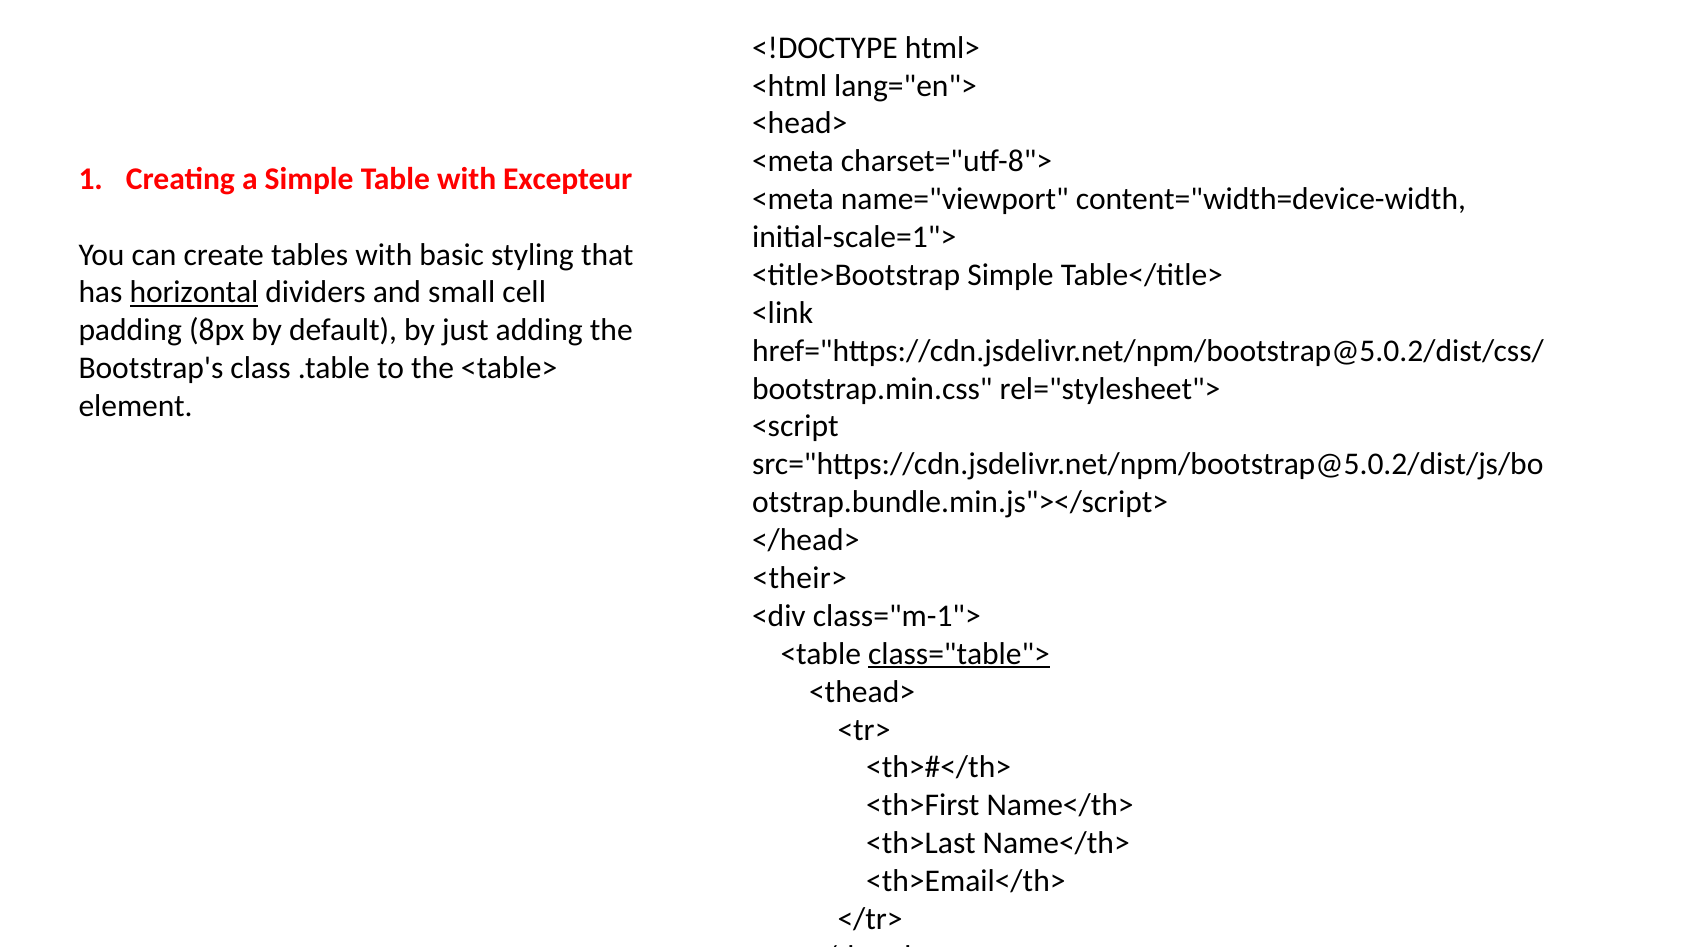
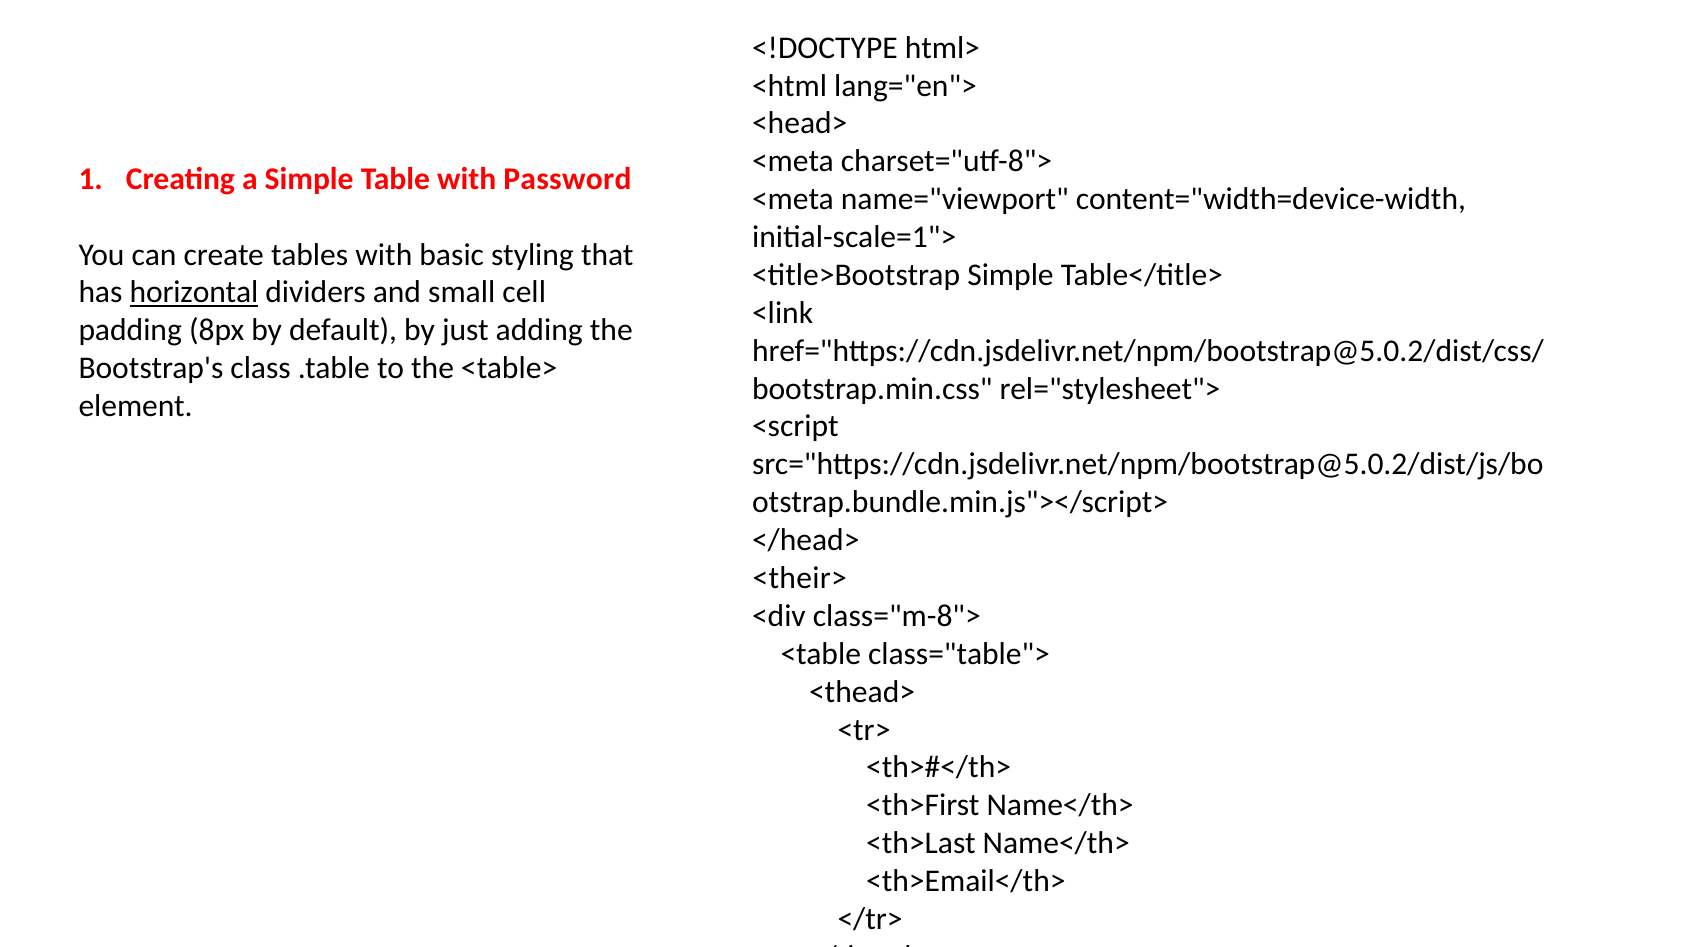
Excepteur: Excepteur -> Password (567, 179)
class="m-1">: class="m-1"> -> class="m-8"> (897, 616)
class="table"> underline: present -> none (959, 654)
